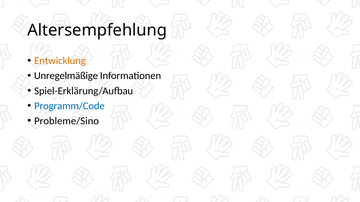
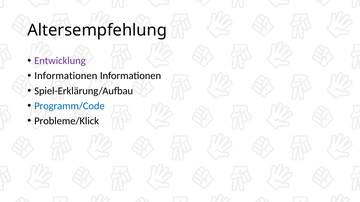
Entwicklung colour: orange -> purple (60, 61)
Unregelmäßige: Unregelmäßige -> Informationen (66, 76)
Probleme/Sino: Probleme/Sino -> Probleme/Klick (67, 121)
